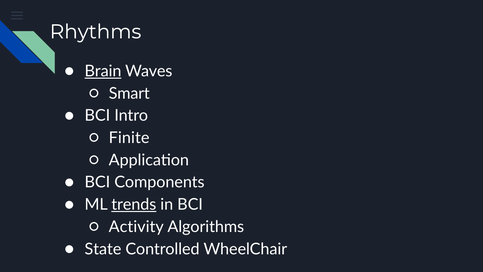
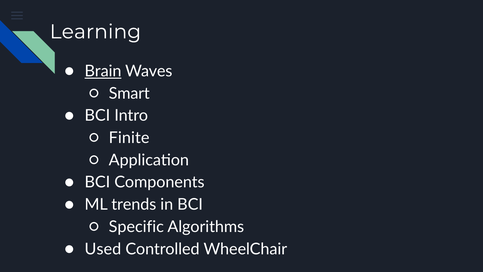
Rhythms: Rhythms -> Learning (95, 32)
trends underline: present -> none (134, 204)
Activity: Activity -> Specific (136, 227)
State: State -> Used (103, 249)
